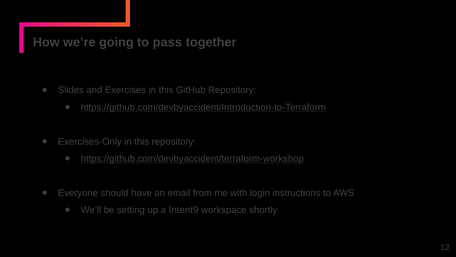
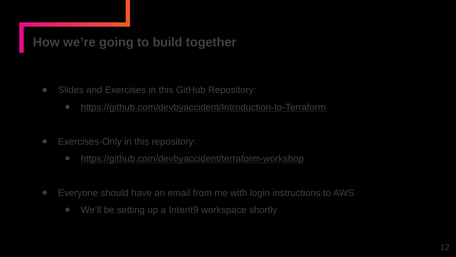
pass: pass -> build (167, 42)
